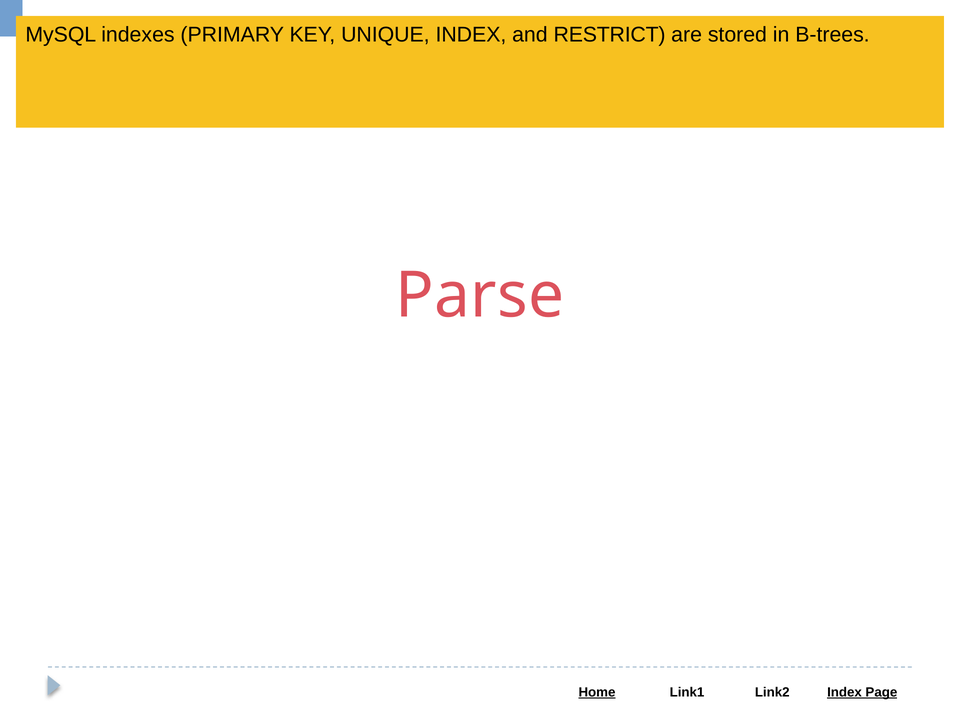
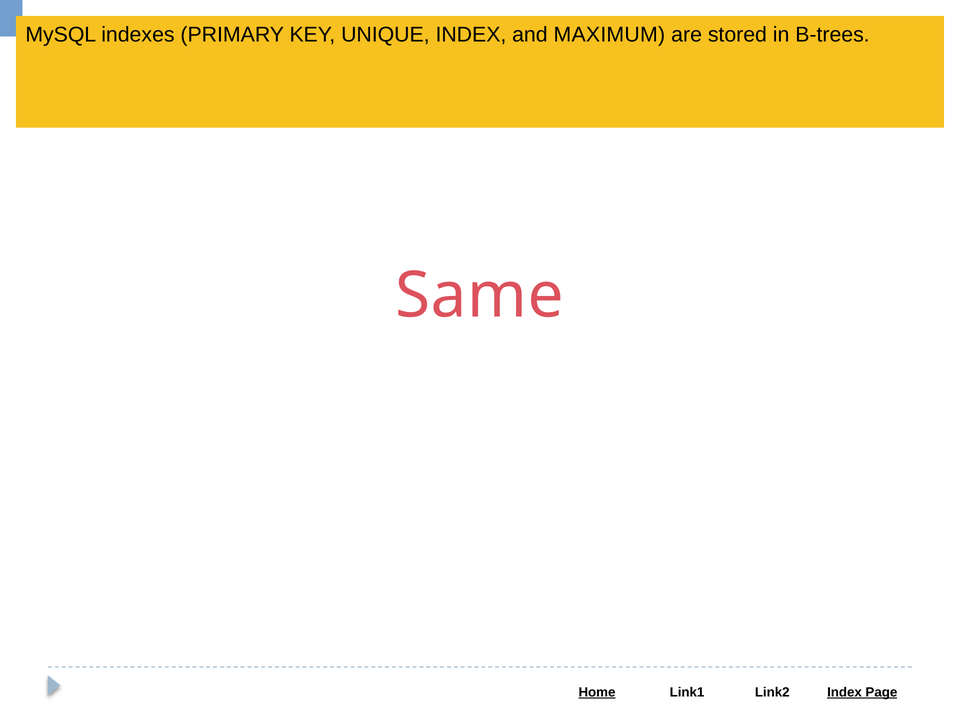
RESTRICT: RESTRICT -> MAXIMUM (609, 35)
Parse: Parse -> Same (480, 296)
